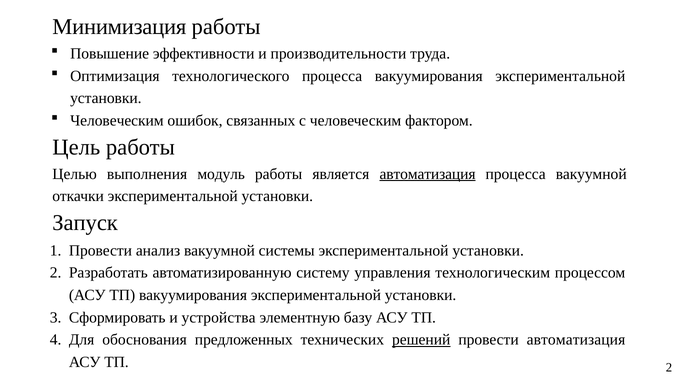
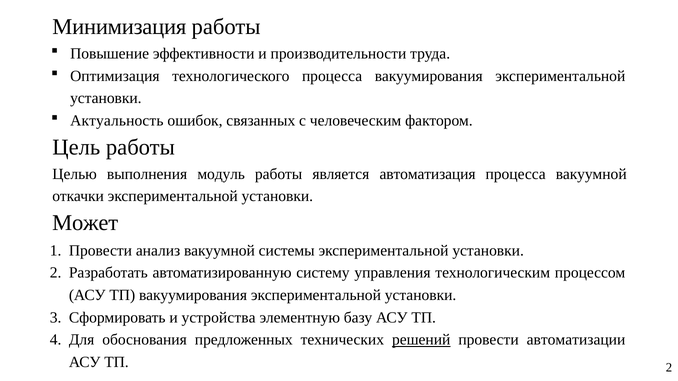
Человеческим: Человеческим -> Актуальность (117, 121)
автоматизация underline: present -> none (428, 174)
Запуск: Запуск -> Может (85, 223)
провести автоматизация: автоматизация -> автоматизации (576, 340)
